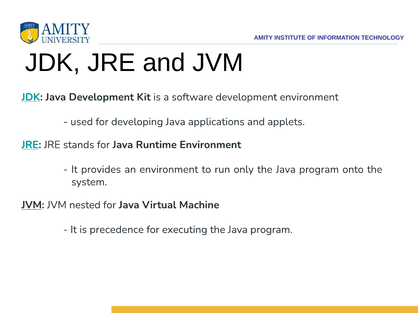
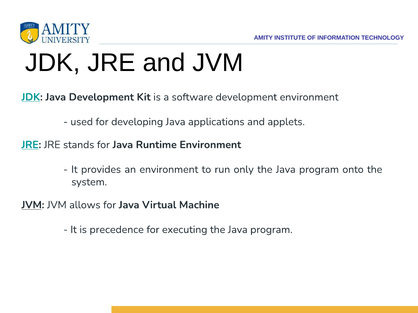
nested: nested -> allows (85, 205)
